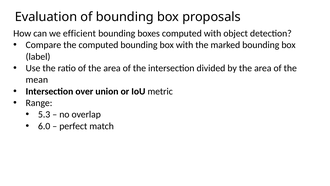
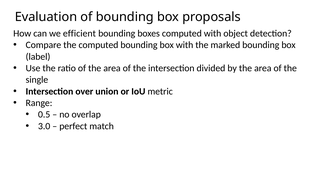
mean: mean -> single (37, 80)
5.3: 5.3 -> 0.5 (44, 114)
6.0: 6.0 -> 3.0 (44, 126)
